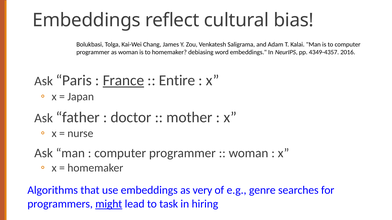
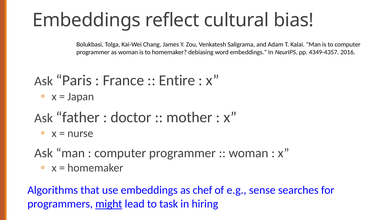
France underline: present -> none (123, 81)
very: very -> chef (202, 191)
genre: genre -> sense (262, 191)
